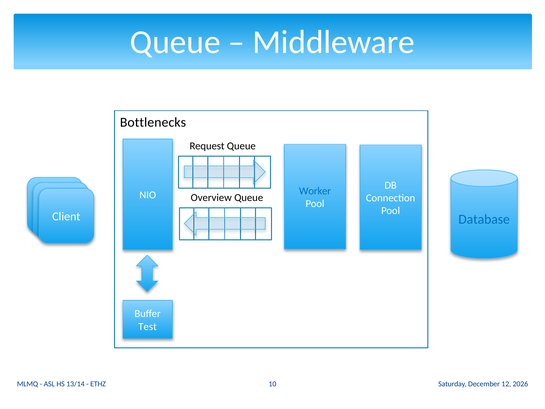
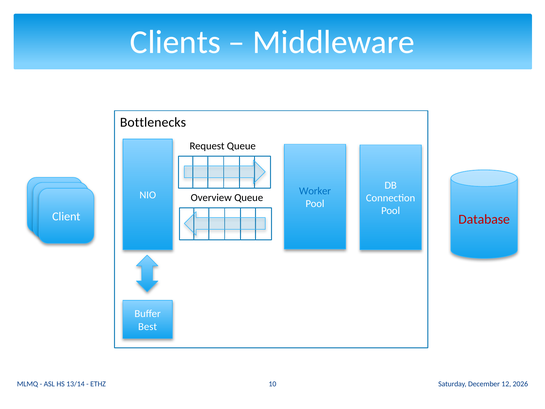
Queue: Queue -> Clients (175, 42)
Database colour: blue -> red (484, 219)
Test: Test -> Best (148, 326)
